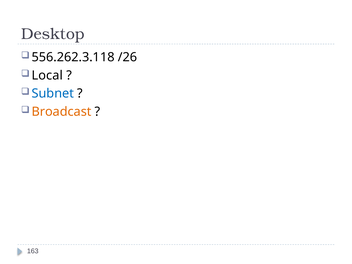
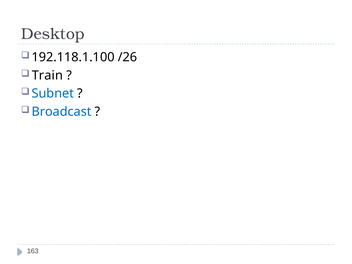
556.262.3.118: 556.262.3.118 -> 192.118.1.100 (73, 57)
Local: Local -> Train (47, 75)
Broadcast colour: orange -> blue (62, 112)
